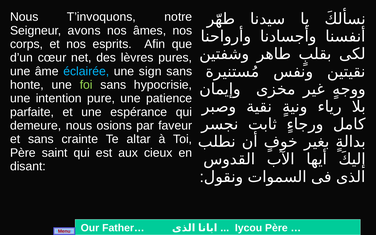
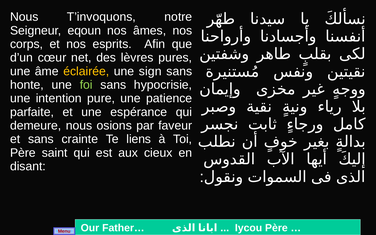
avons: avons -> eqoun (84, 30)
éclairée colour: light blue -> yellow (86, 71)
altar: altar -> liens (139, 139)
